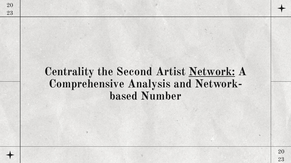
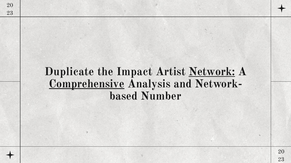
Centrality: Centrality -> Duplicate (69, 72)
Second: Second -> Impact (134, 72)
Comprehensive underline: none -> present (87, 84)
